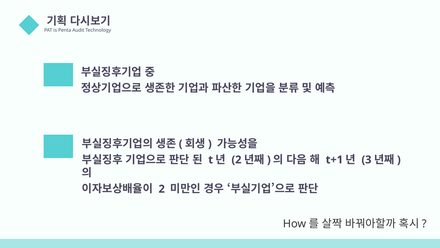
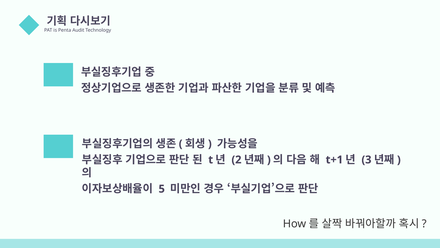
2: 2 -> 5 (162, 189)
